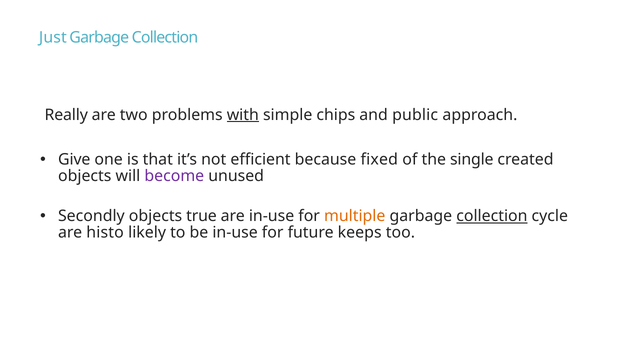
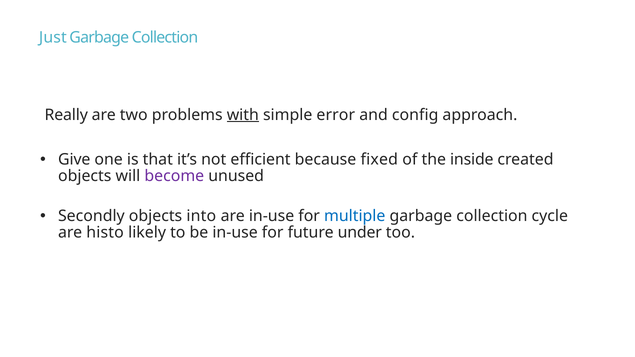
chips: chips -> error (336, 115)
public: public -> config (415, 115)
single: single -> inside (472, 160)
true: true -> into (201, 216)
multiple colour: orange -> blue (355, 216)
collection underline: present -> none (492, 216)
keeps: keeps -> under (360, 233)
